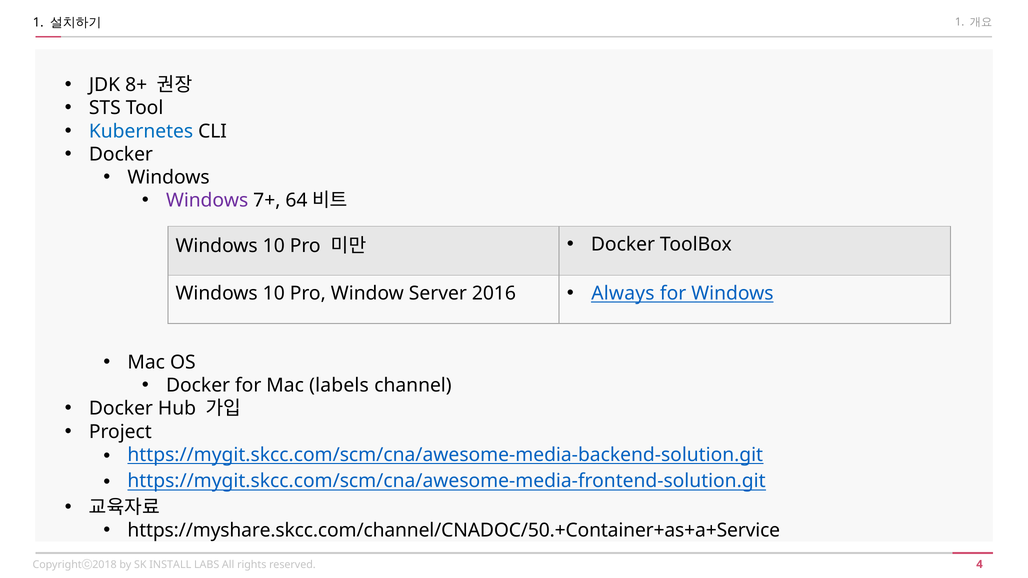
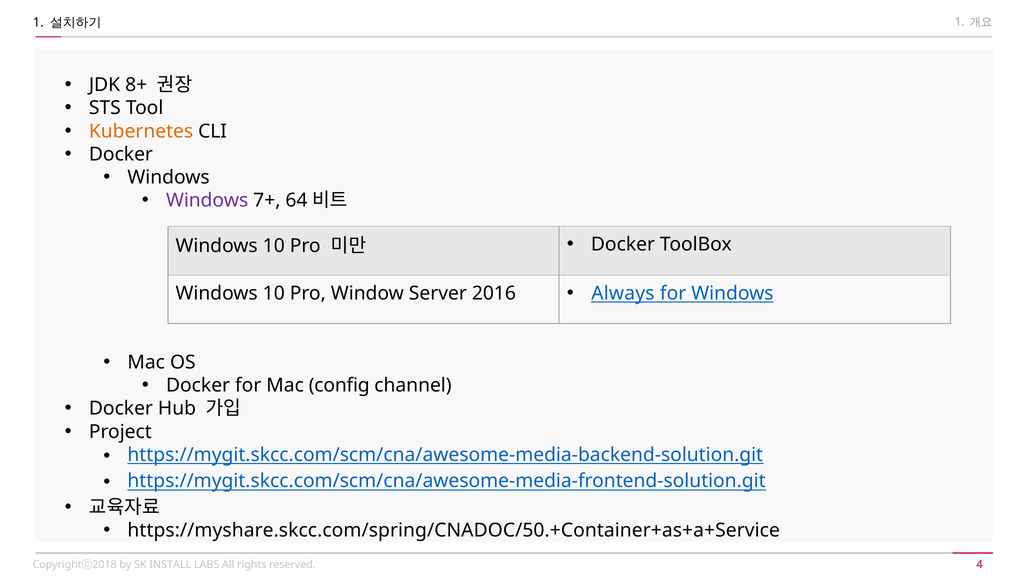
Kubernetes colour: blue -> orange (141, 131)
labels: labels -> config (339, 386)
https://myshare.skcc.com/channel/CNADOC/50.+Container+as+a+Service: https://myshare.skcc.com/channel/CNADOC/50.+Container+as+a+Service -> https://myshare.skcc.com/spring/CNADOC/50.+Container+as+a+Service (454, 531)
